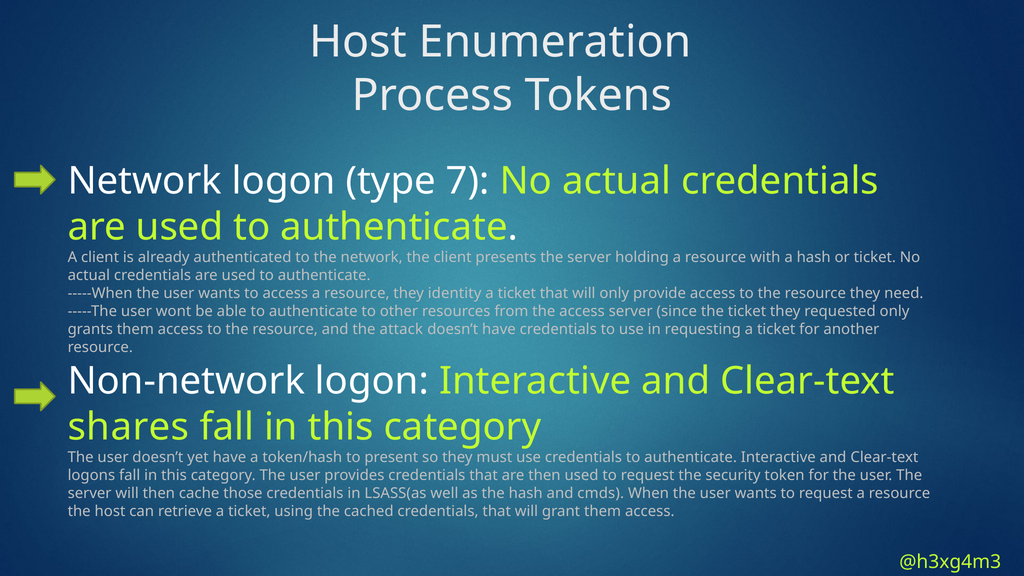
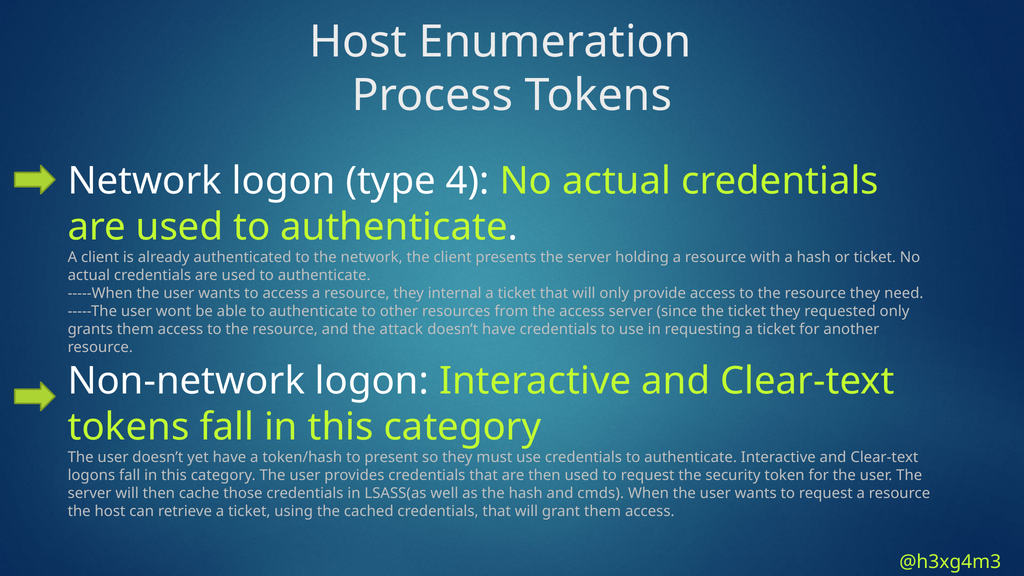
7: 7 -> 4 (468, 181)
identity: identity -> internal (455, 293)
shares: shares -> tokens (129, 427)
